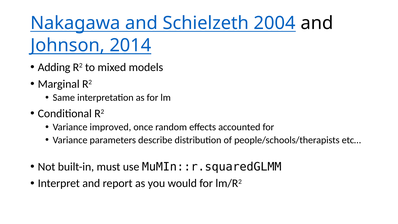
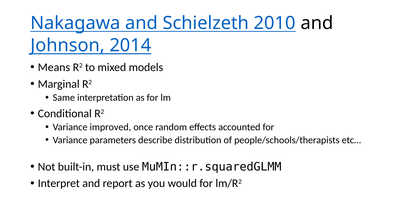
2004: 2004 -> 2010 (275, 23)
Adding: Adding -> Means (54, 67)
